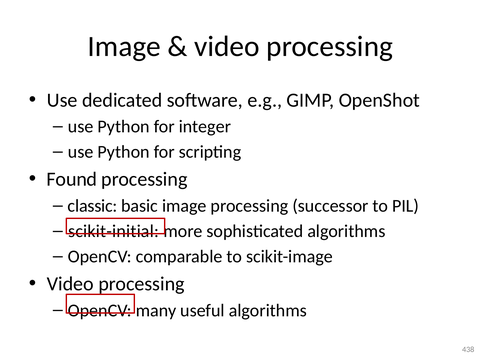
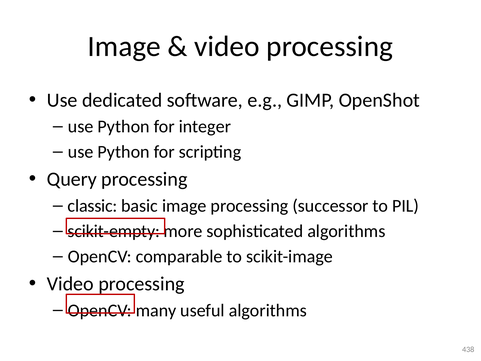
Found: Found -> Query (72, 179)
scikit-initial: scikit-initial -> scikit-empty (114, 231)
